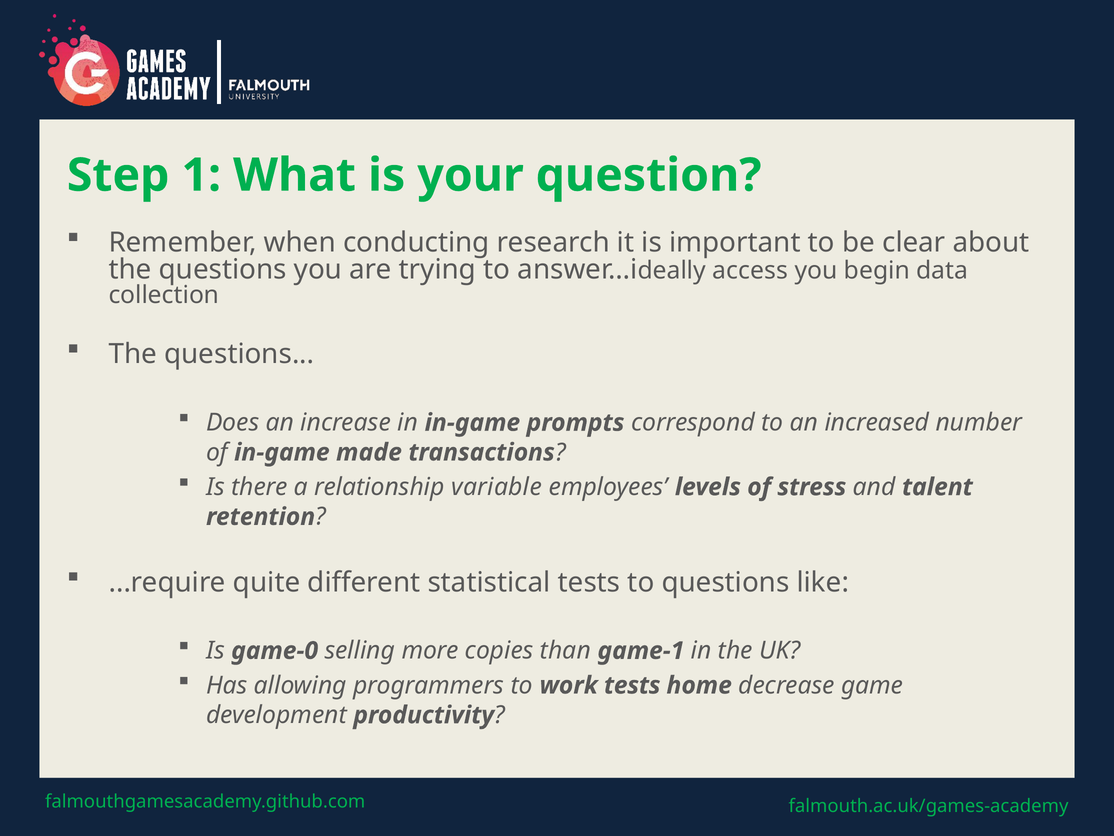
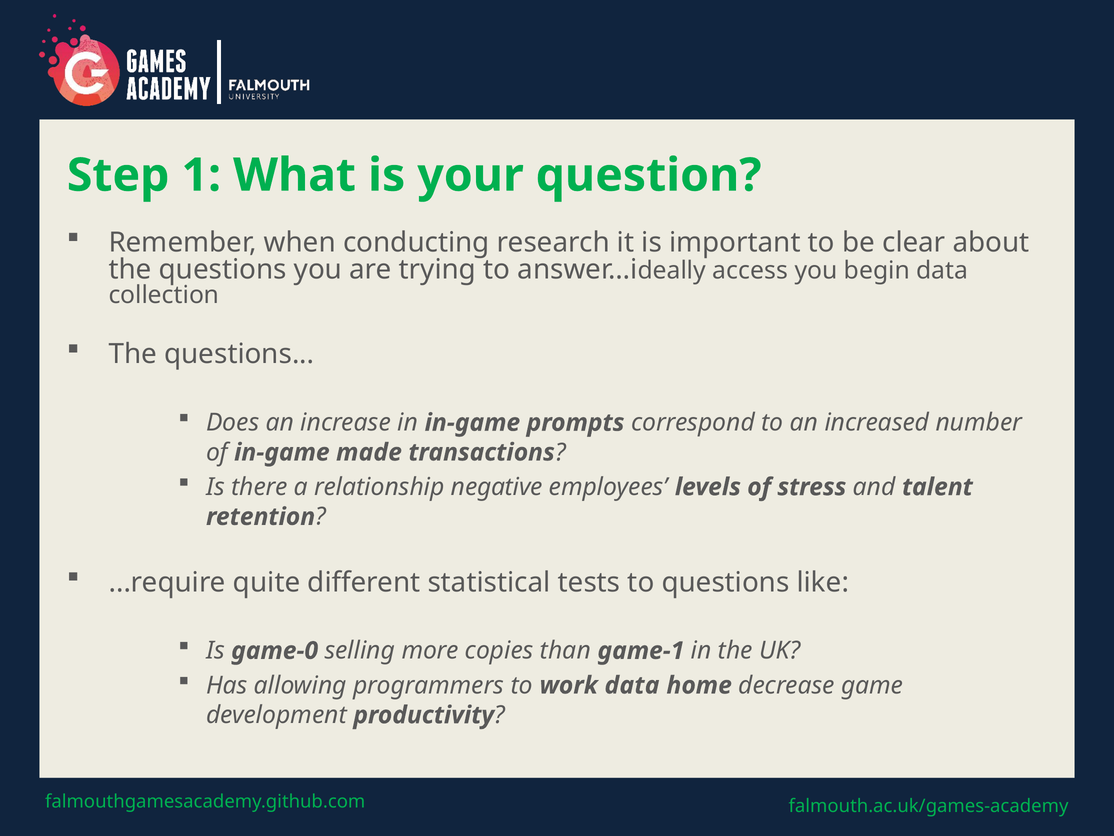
variable: variable -> negative (497, 487)
work tests: tests -> data (632, 685)
